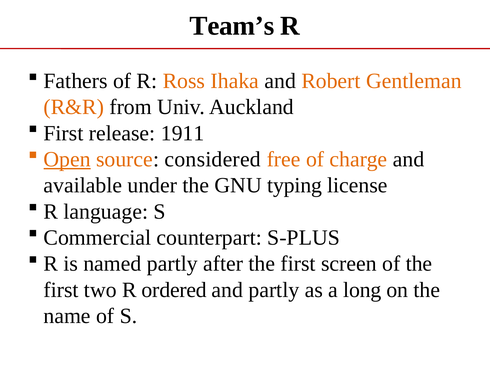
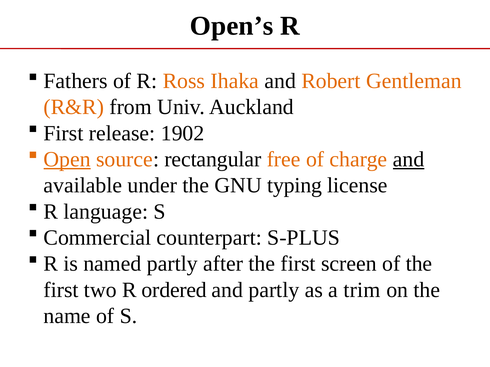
Team’s: Team’s -> Open’s (232, 26)
1911: 1911 -> 1902 (183, 133)
considered: considered -> rectangular (213, 160)
and underline: none -> present (409, 160)
long: long -> trim (362, 290)
